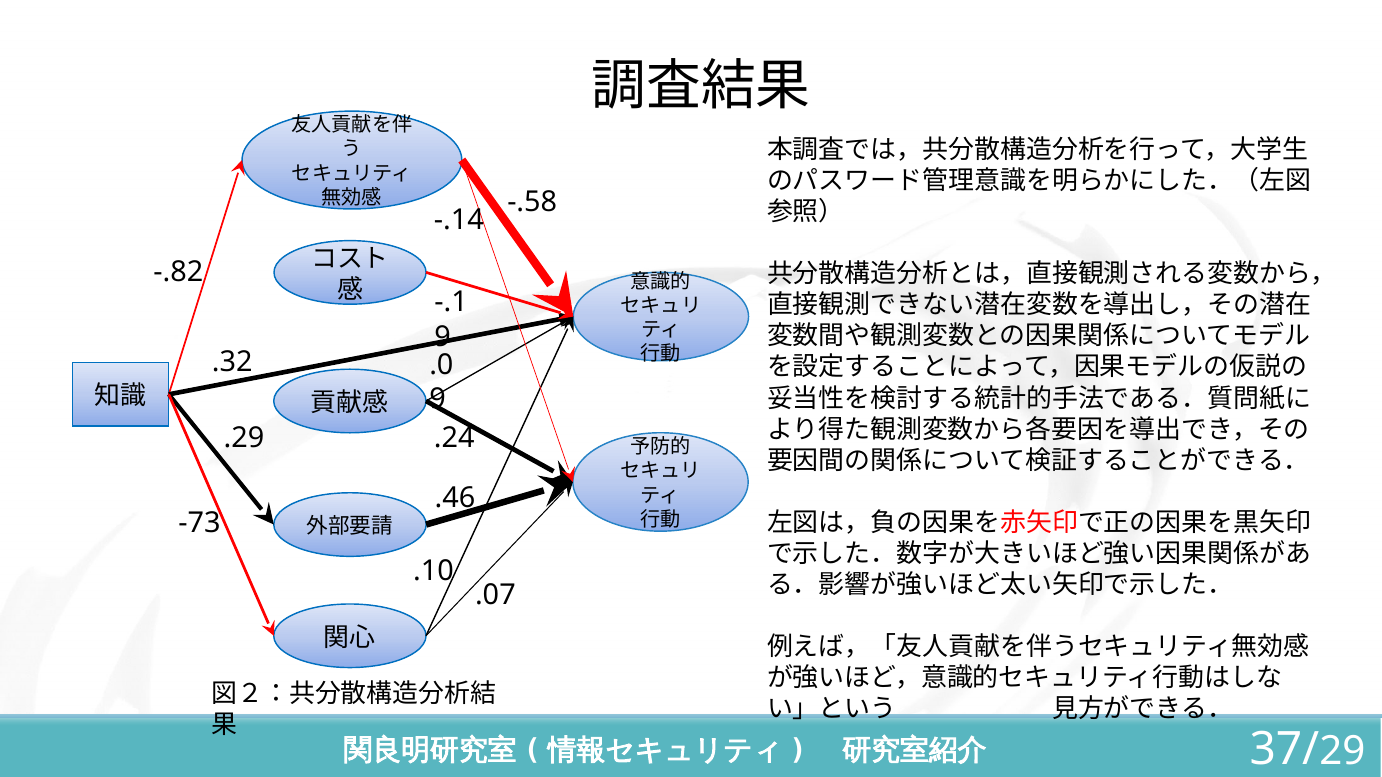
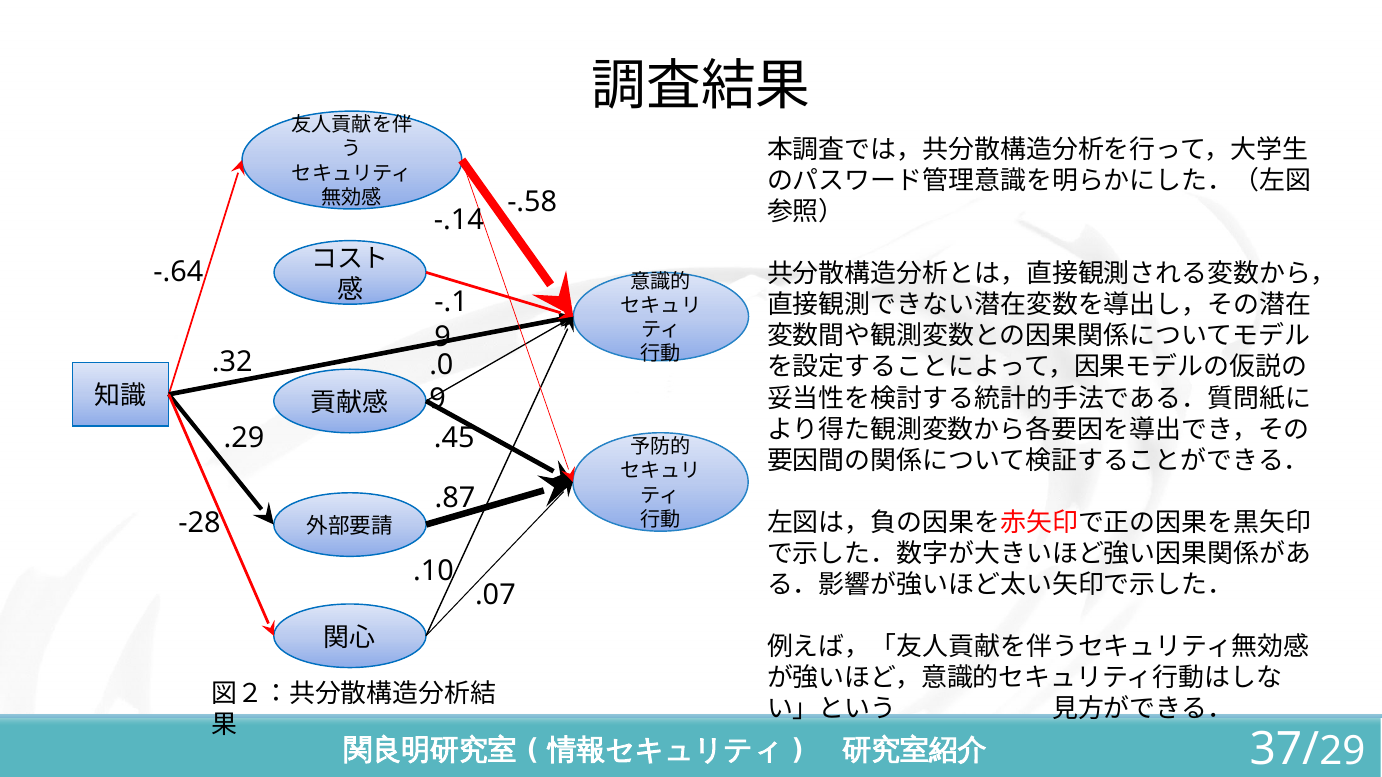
-.82: -.82 -> -.64 (178, 272)
.24: .24 -> .45 (454, 438)
.46: .46 -> .87 (455, 498)
-73: -73 -> -28 (199, 523)
